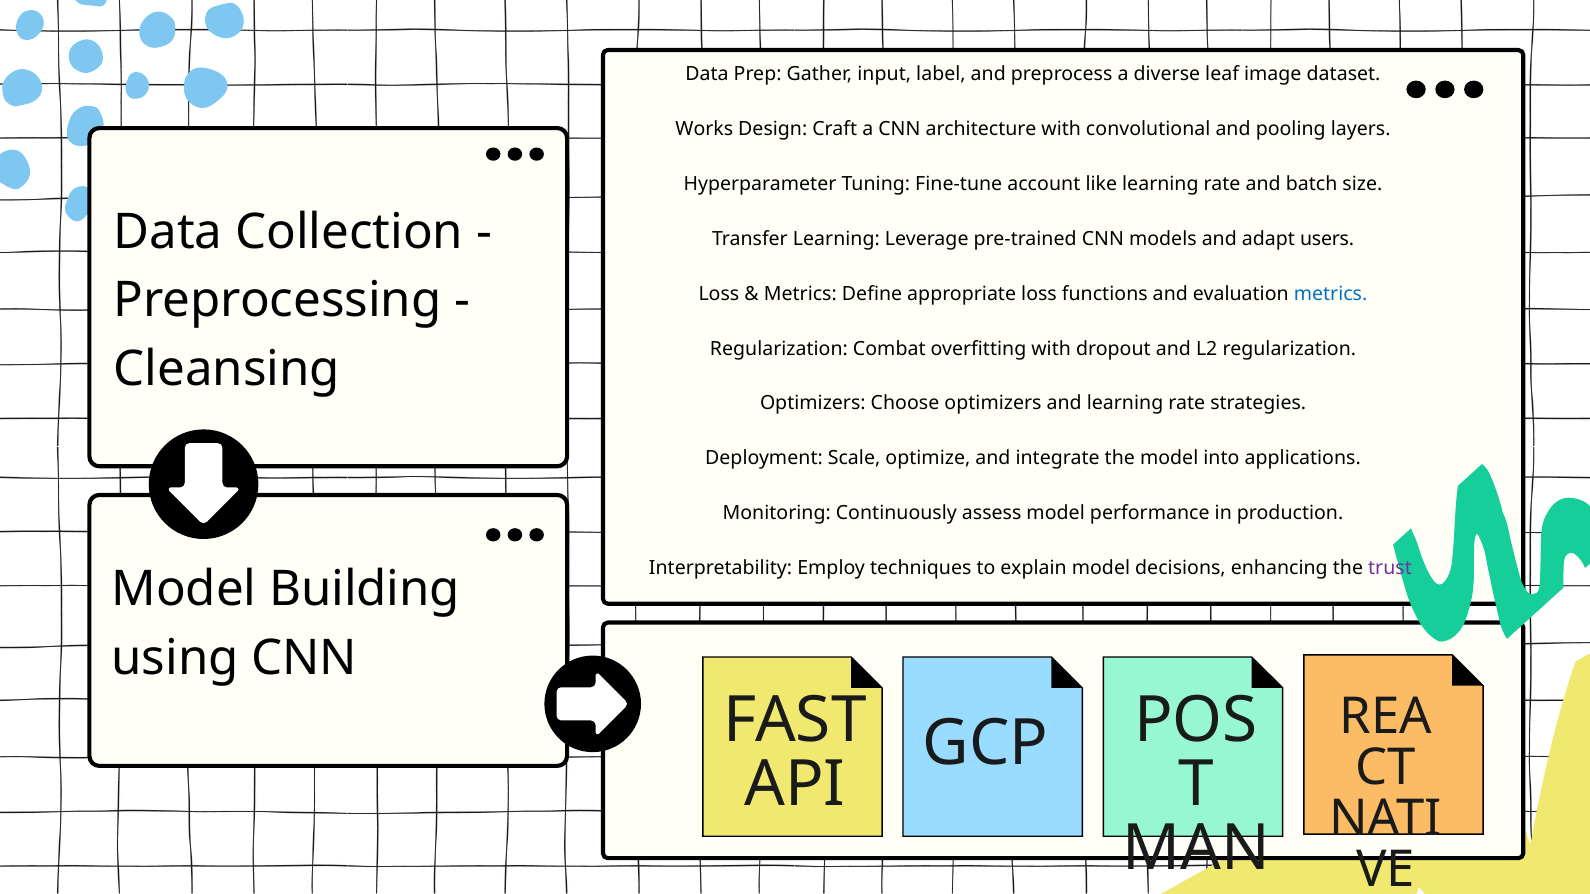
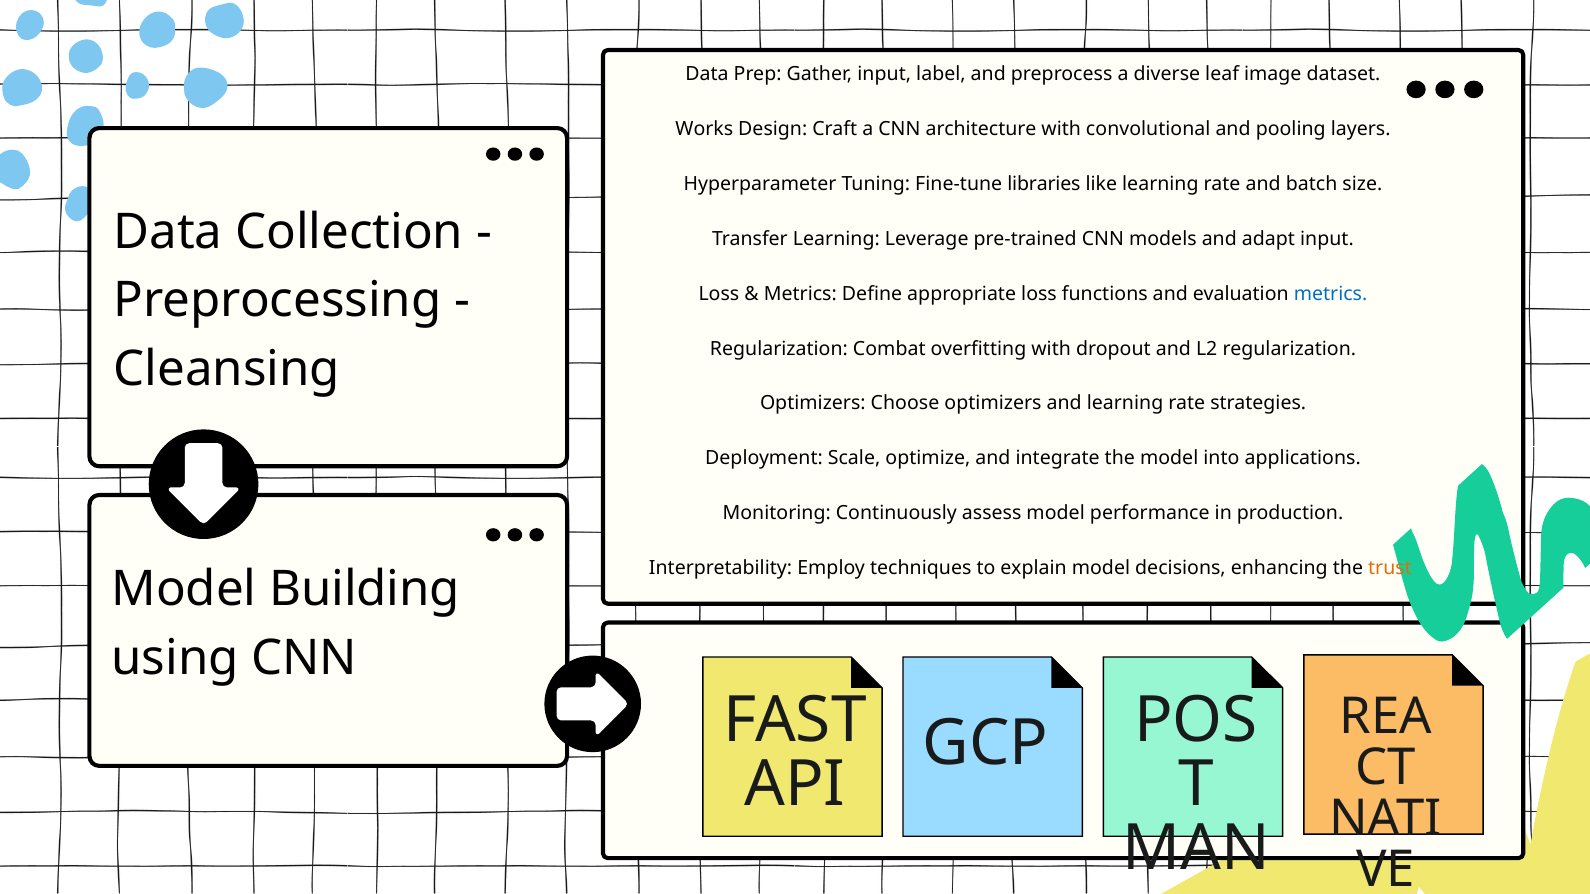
account: account -> libraries (1044, 184)
adapt users: users -> input (1327, 239)
trust colour: purple -> orange (1390, 568)
